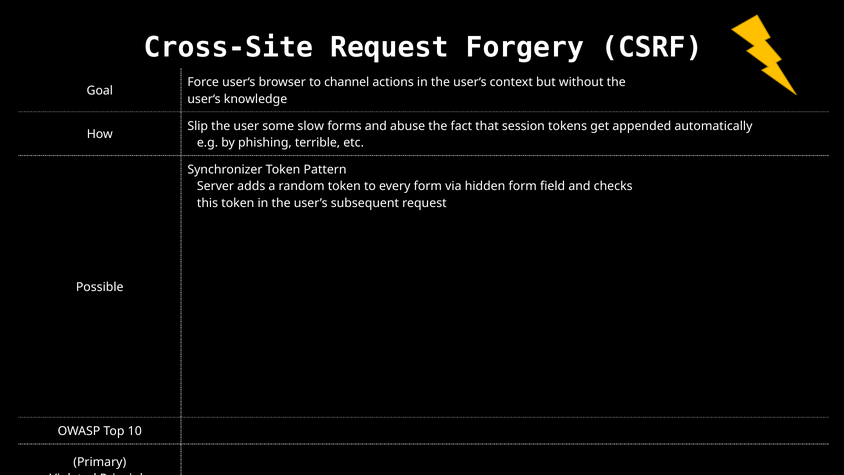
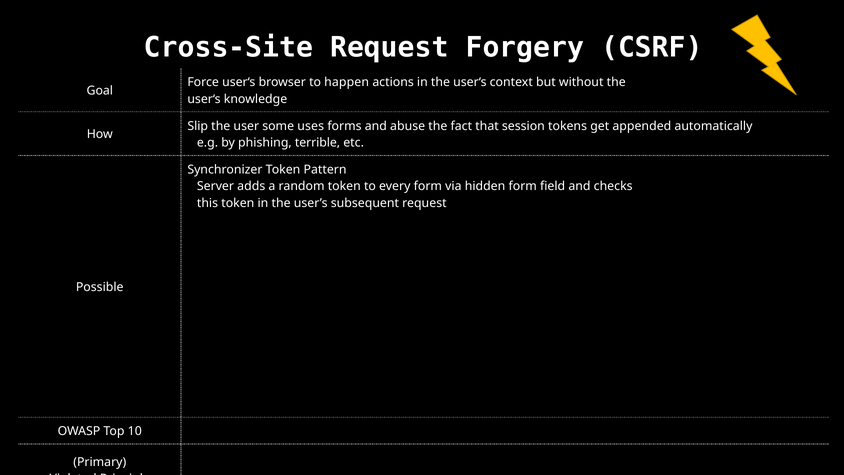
channel: channel -> happen (347, 82)
slow: slow -> uses (311, 126)
